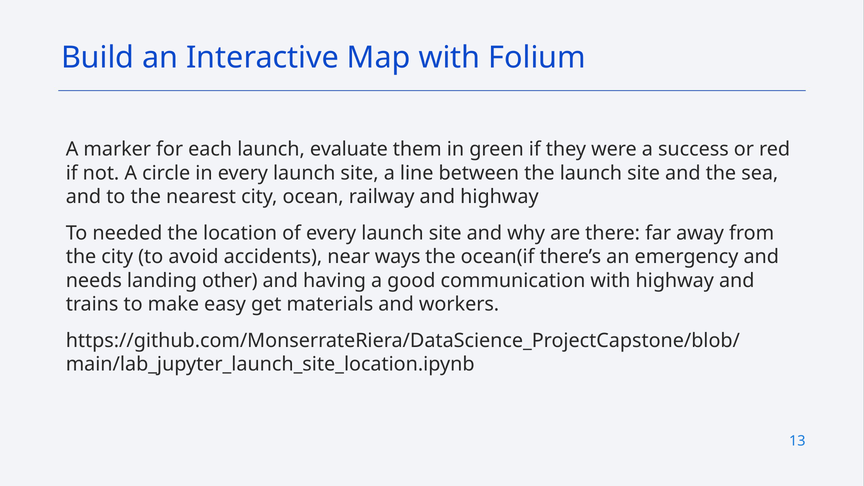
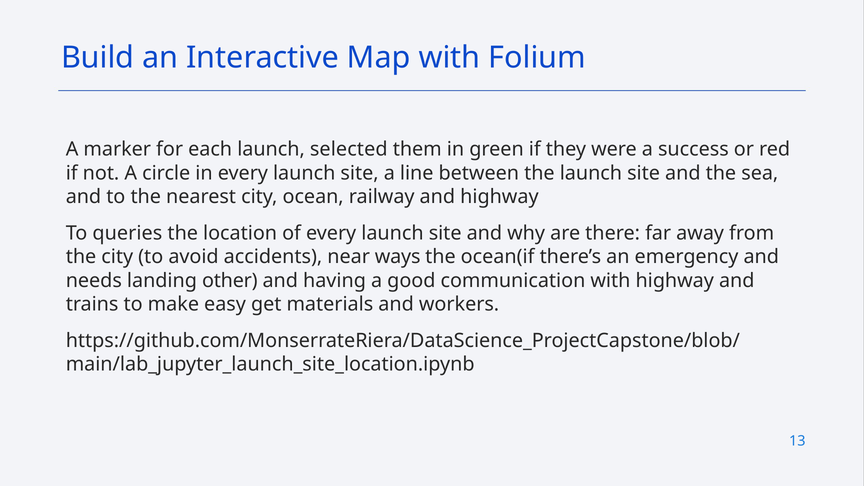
evaluate: evaluate -> selected (349, 149)
needed: needed -> queries (127, 233)
